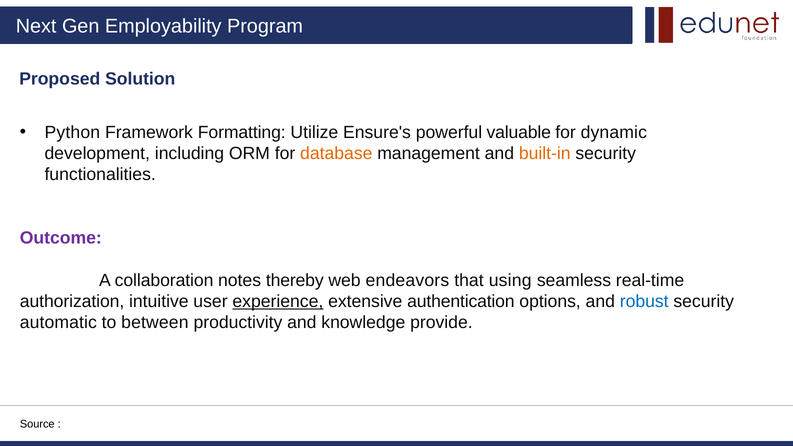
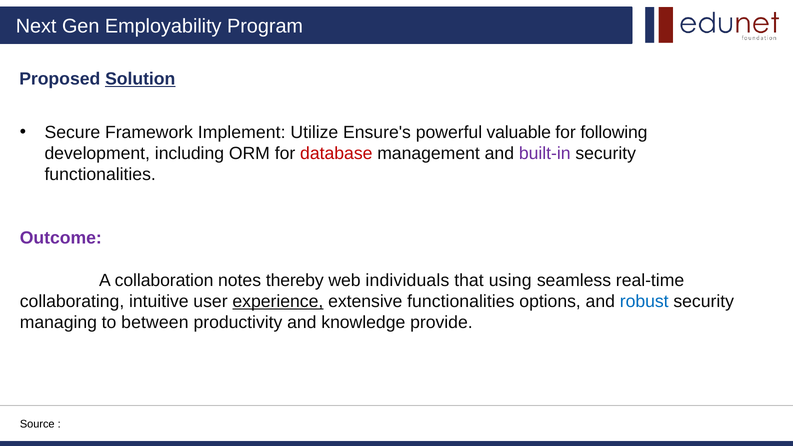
Solution underline: none -> present (140, 79)
Python: Python -> Secure (72, 132)
Formatting: Formatting -> Implement (242, 132)
dynamic: dynamic -> following (614, 132)
database colour: orange -> red (336, 154)
built-in colour: orange -> purple (545, 154)
endeavors: endeavors -> individuals (407, 280)
authorization: authorization -> collaborating (72, 301)
extensive authentication: authentication -> functionalities (461, 301)
automatic: automatic -> managing (58, 323)
